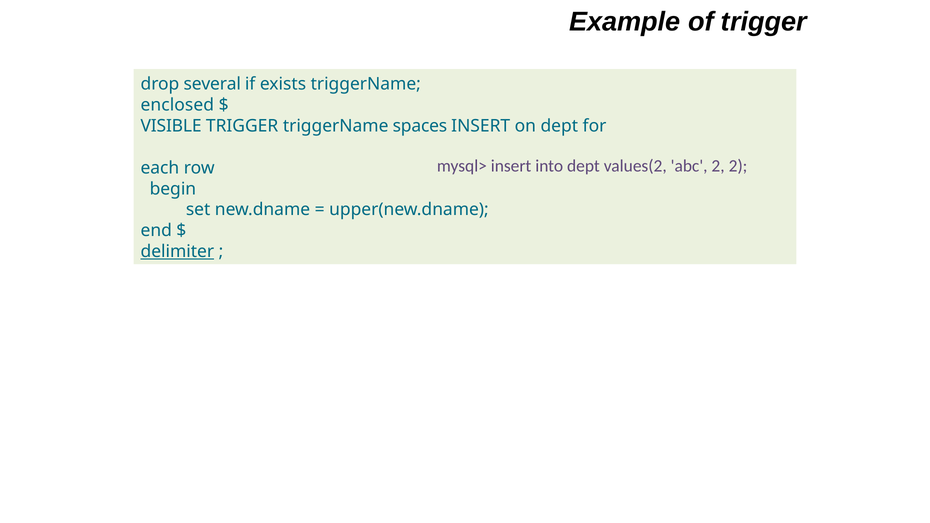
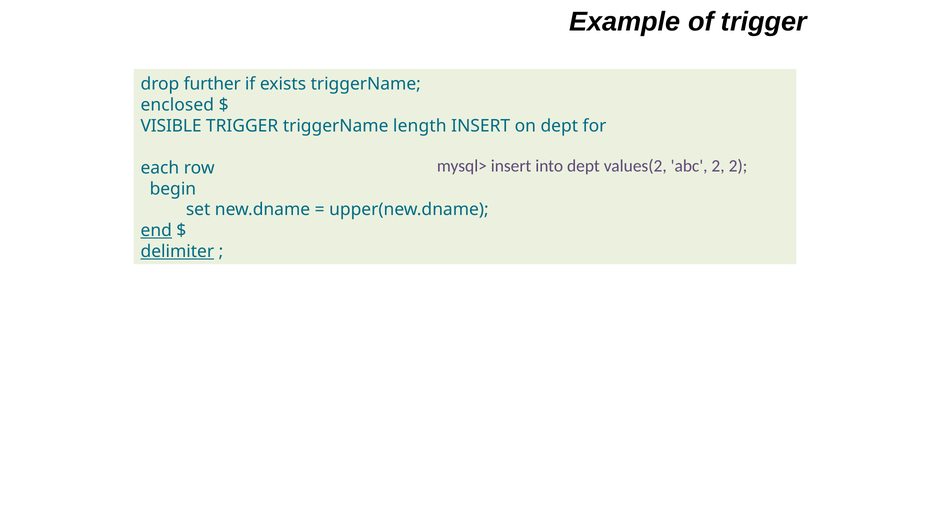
several: several -> further (212, 84)
spaces: spaces -> length (420, 126)
end underline: none -> present (156, 231)
